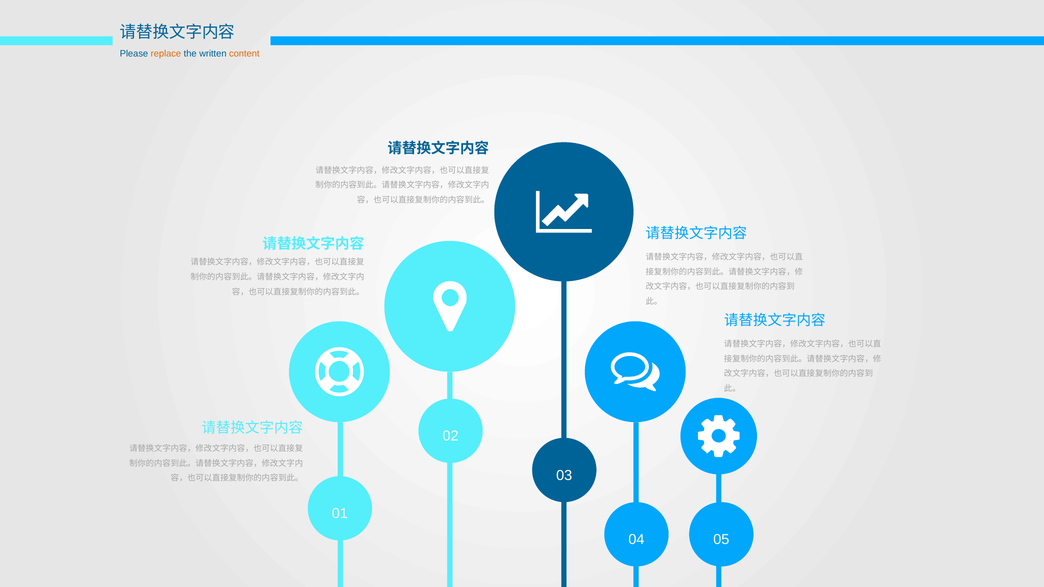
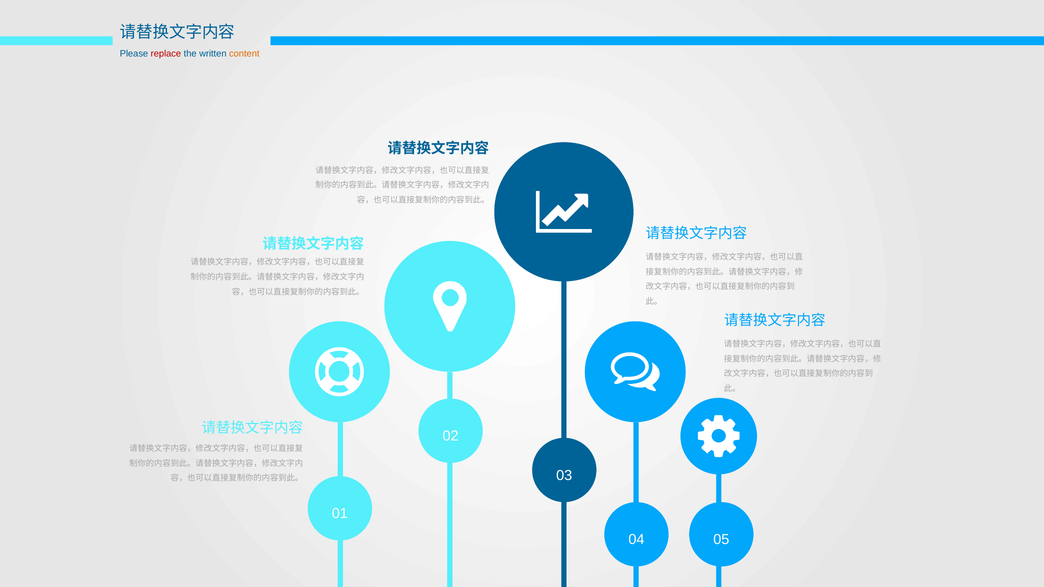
replace colour: orange -> red (166, 54)
